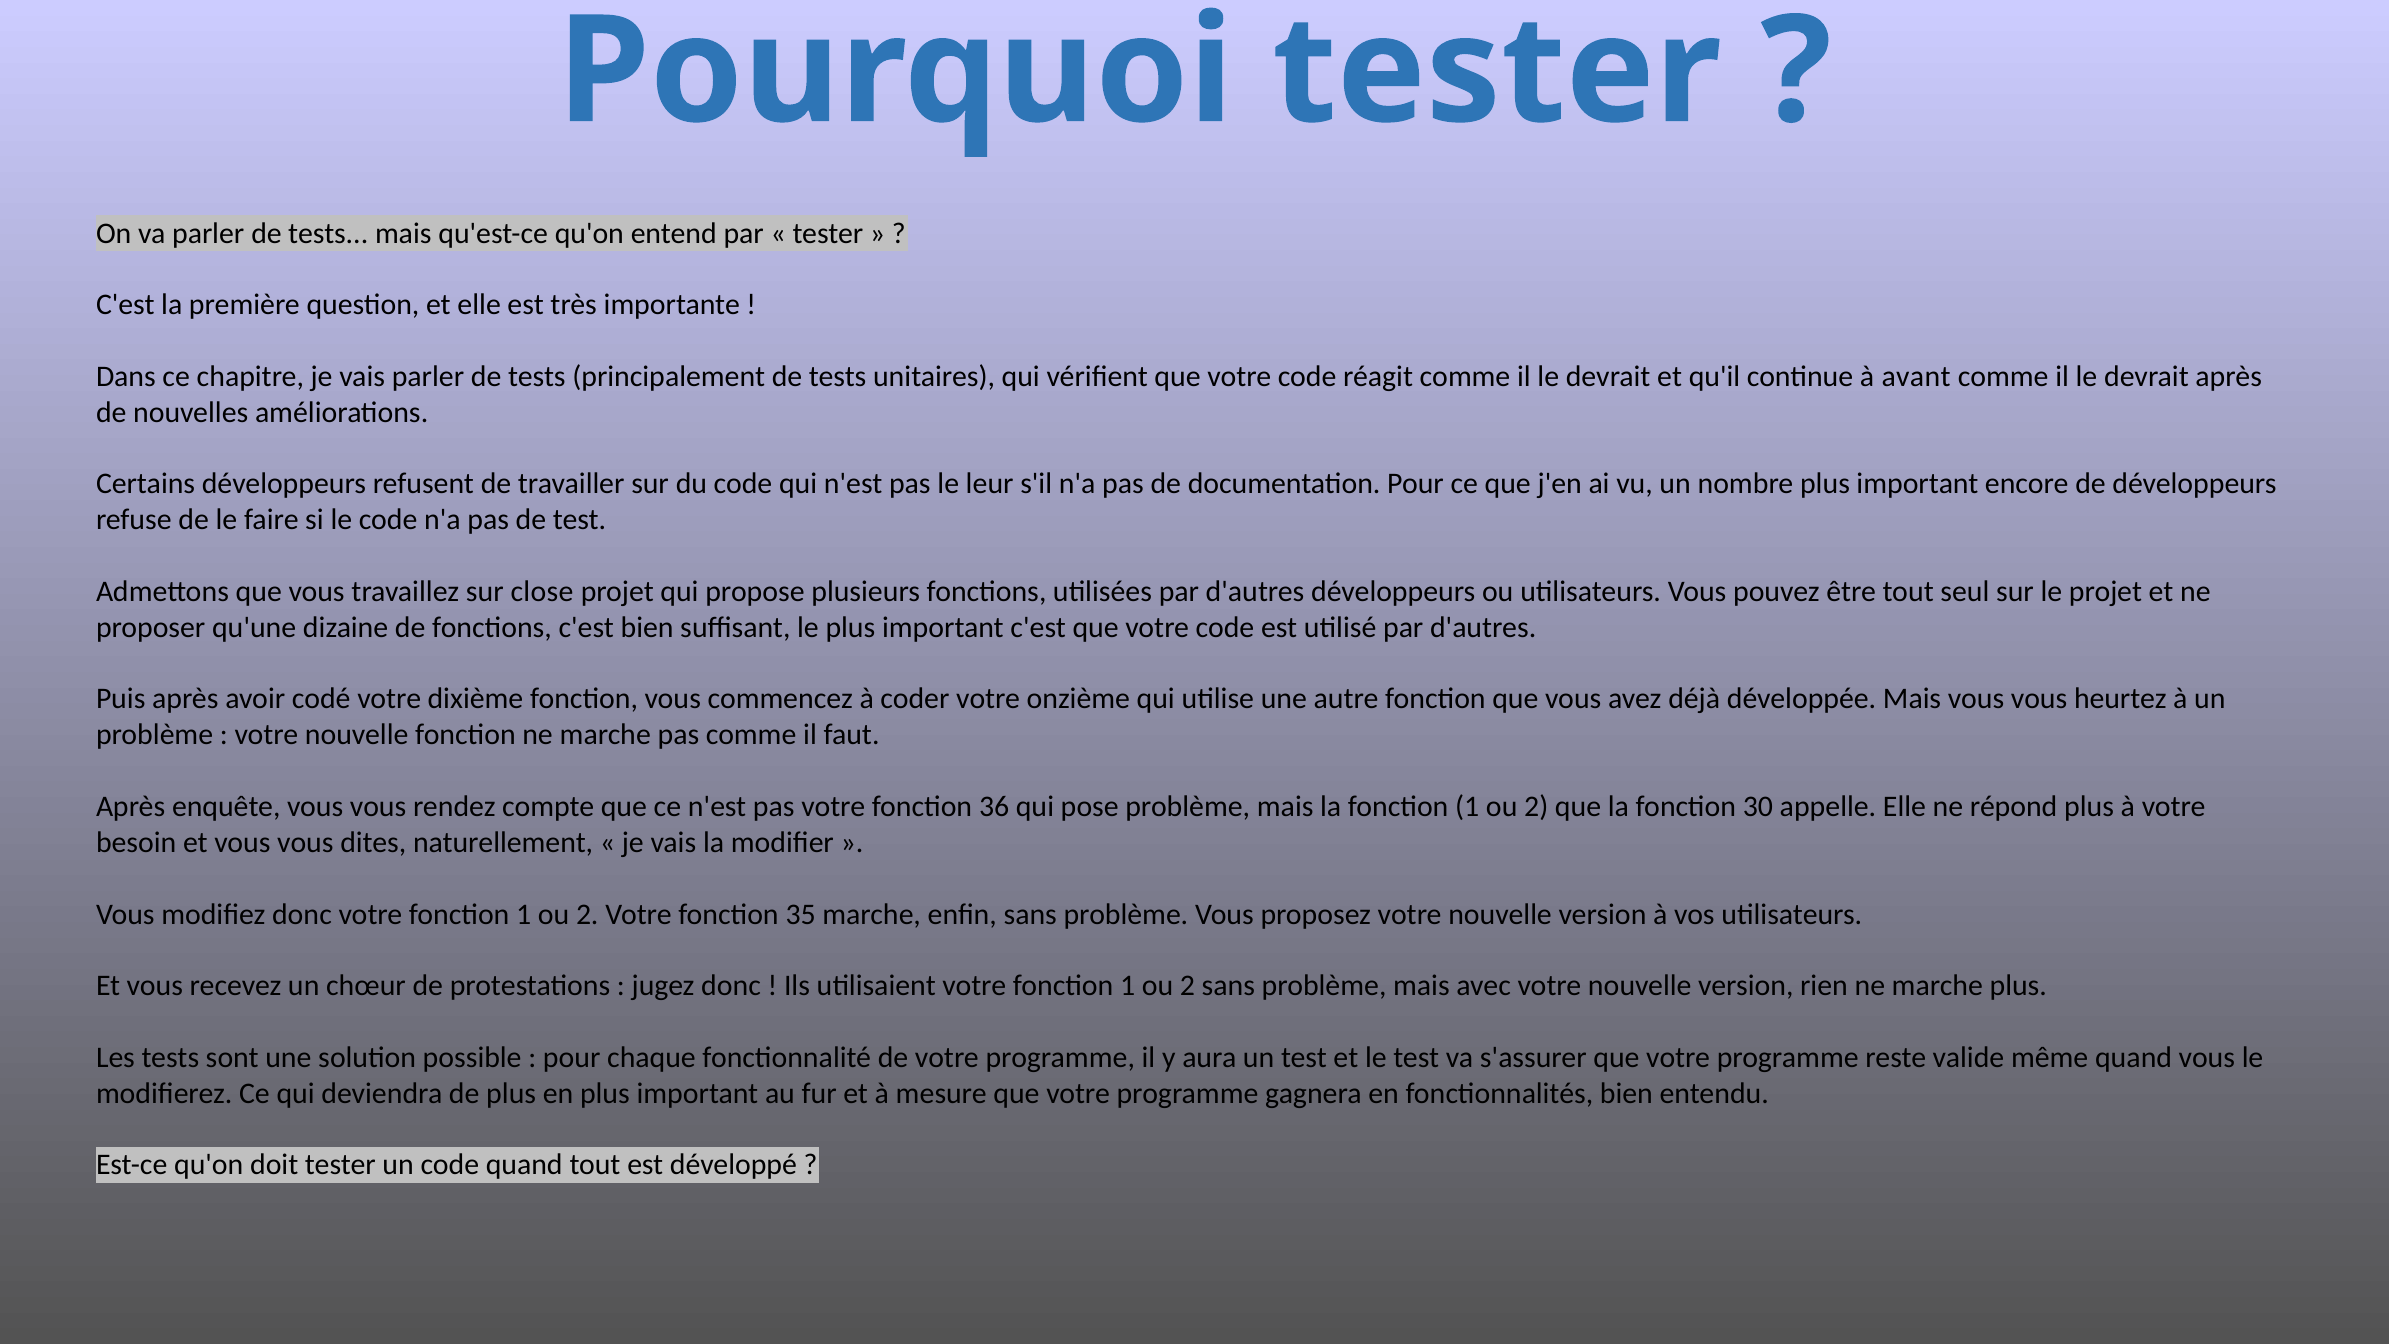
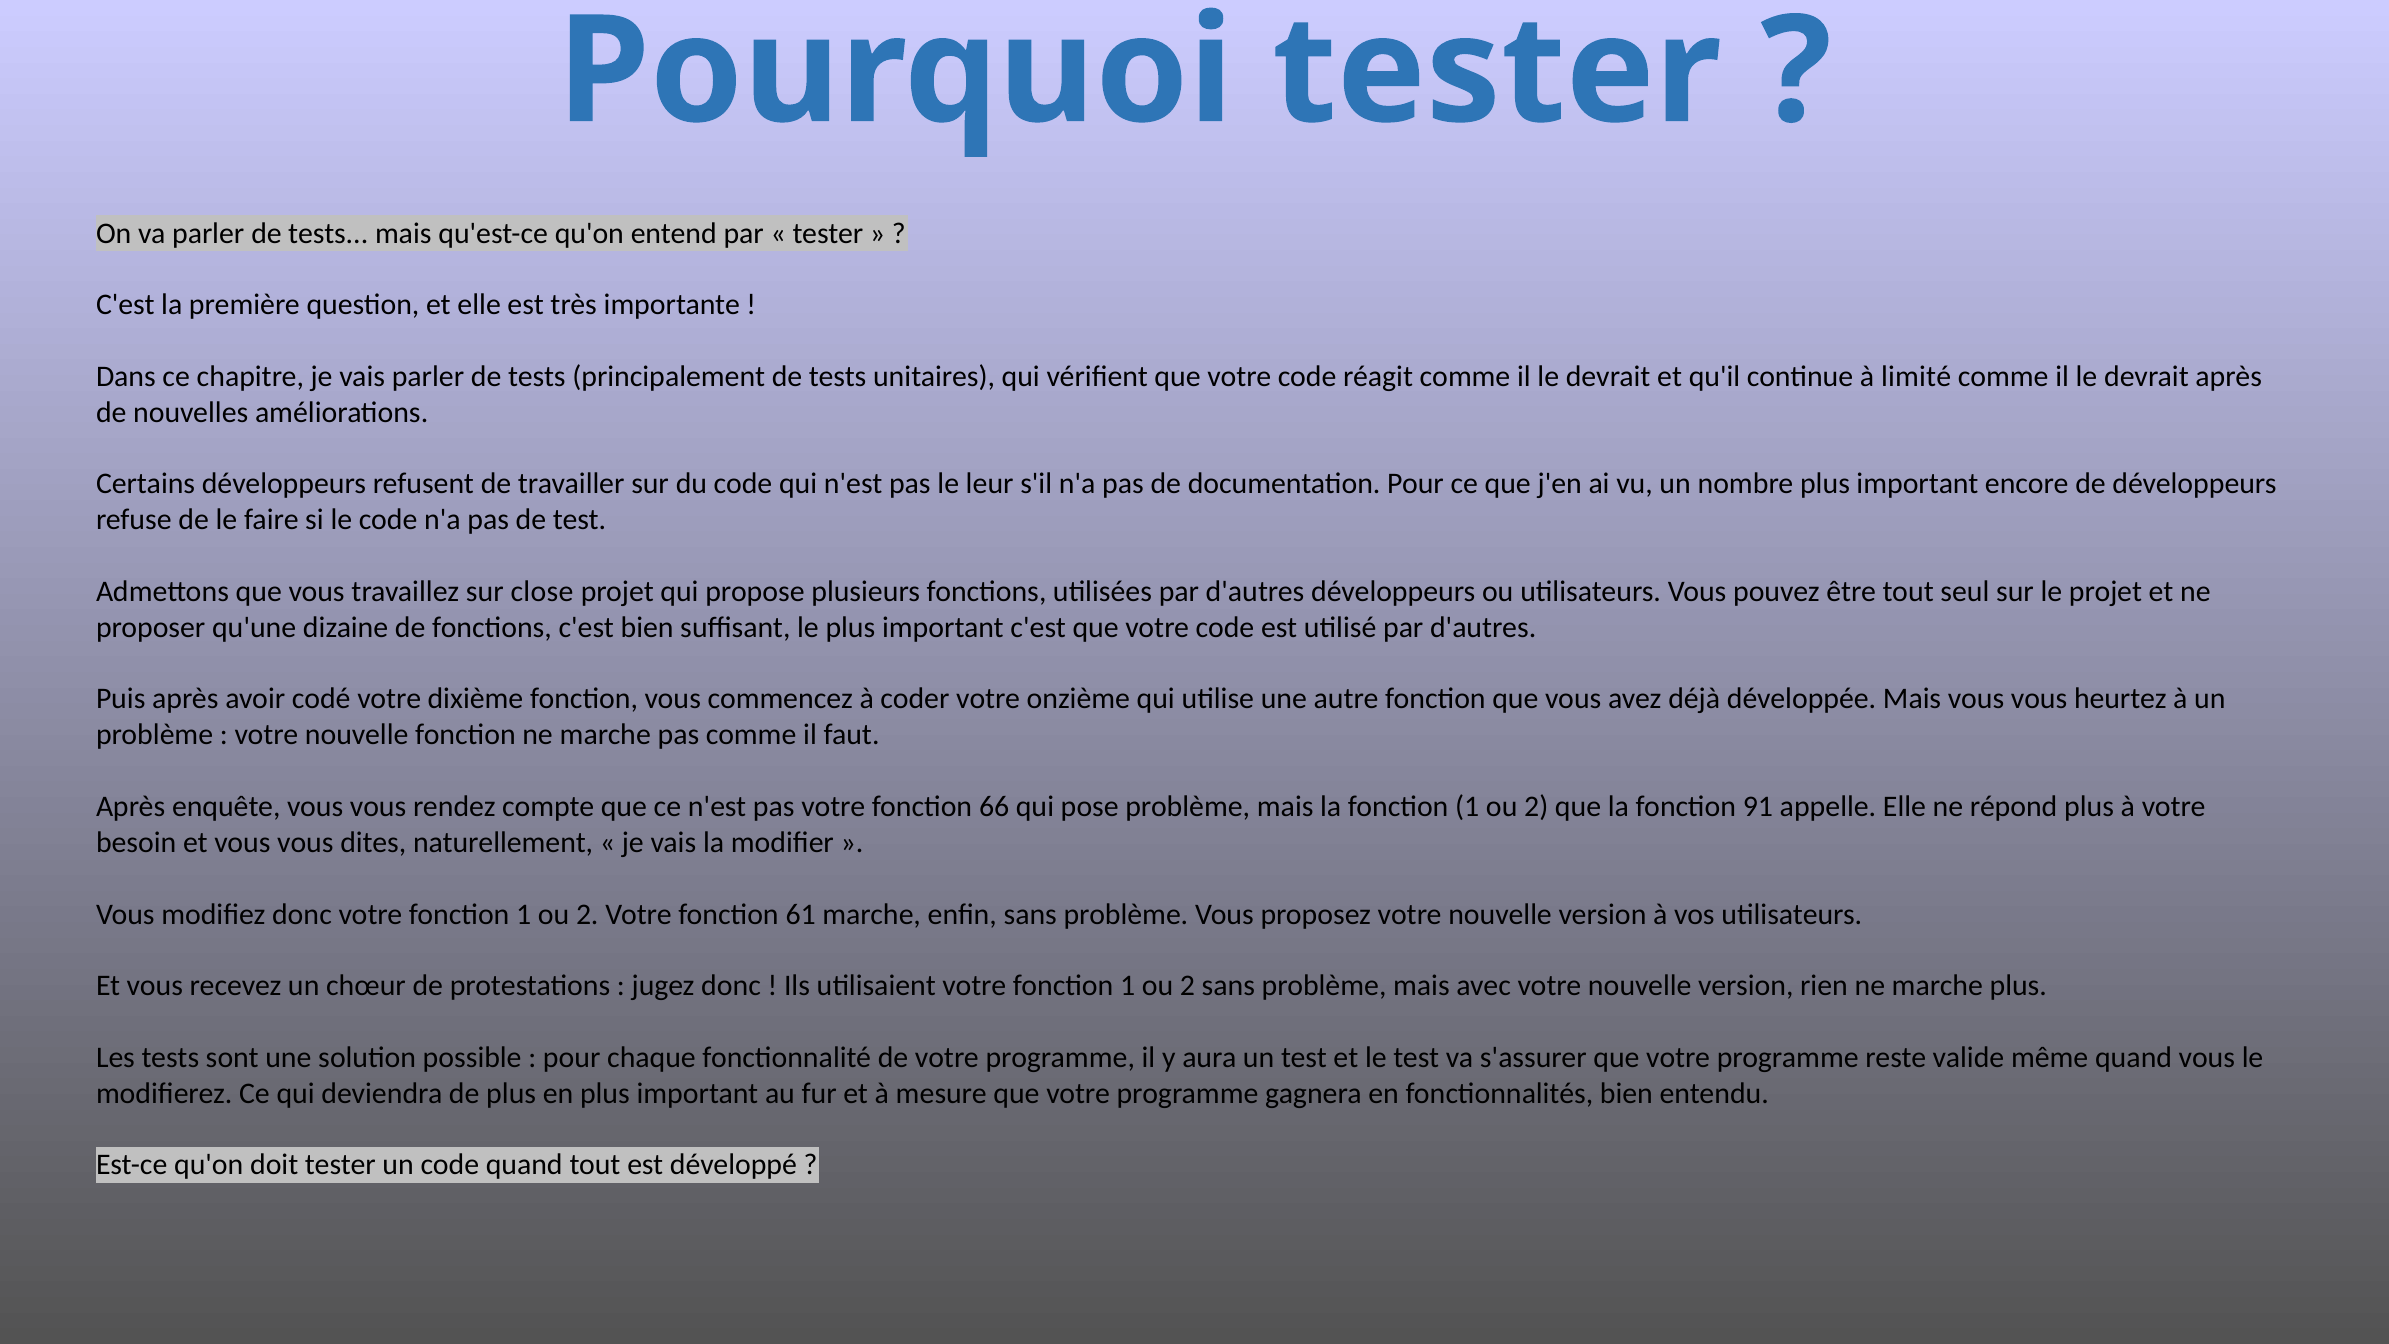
avant: avant -> limité (1916, 377)
36: 36 -> 66 (994, 807)
30: 30 -> 91 (1758, 807)
35: 35 -> 61 (801, 914)
